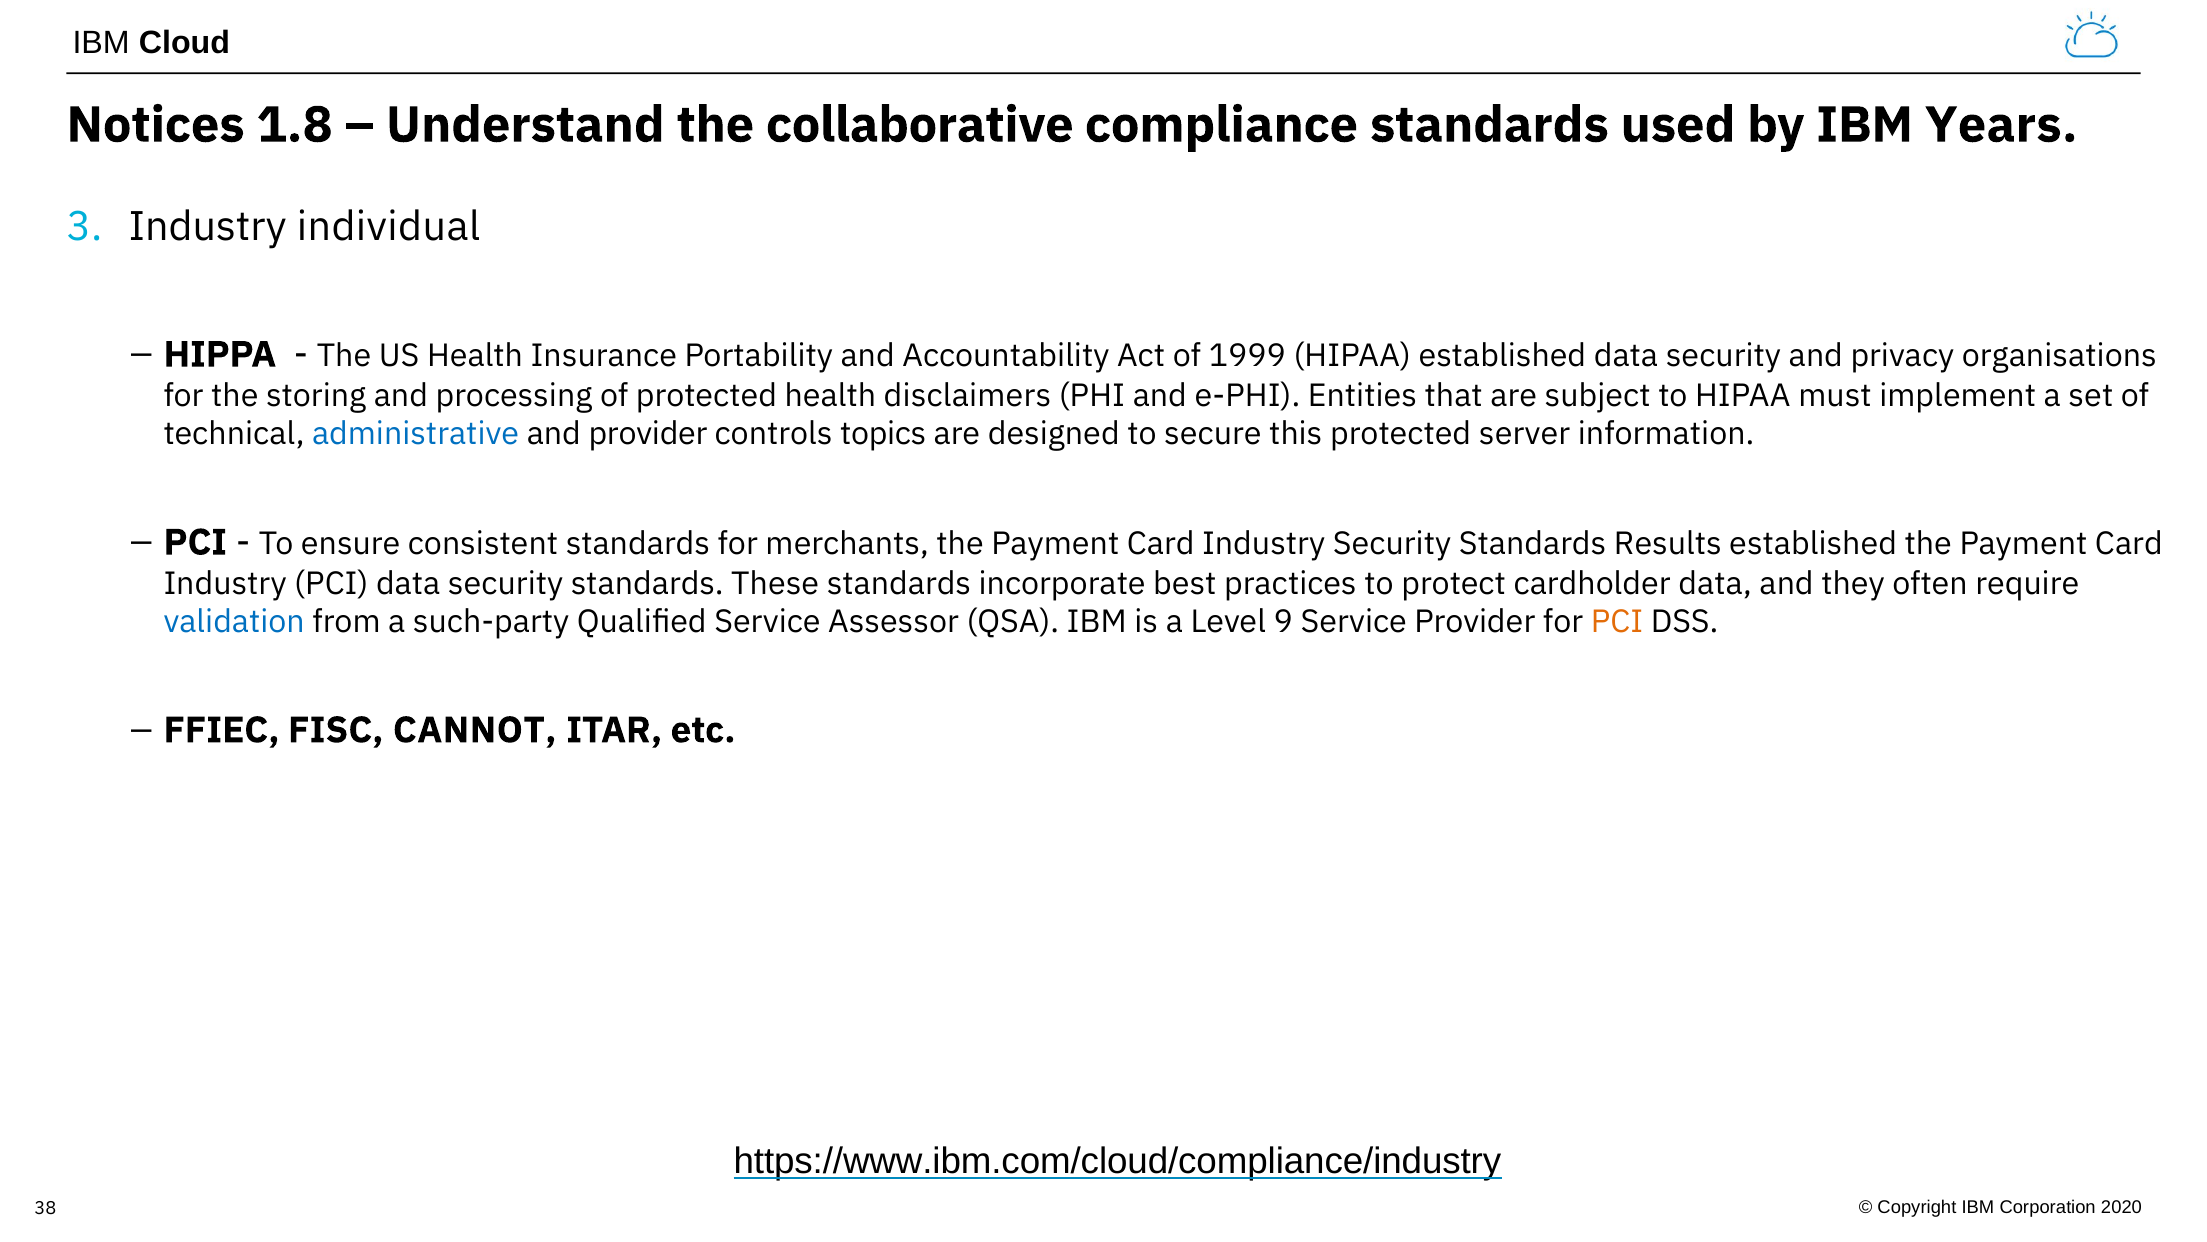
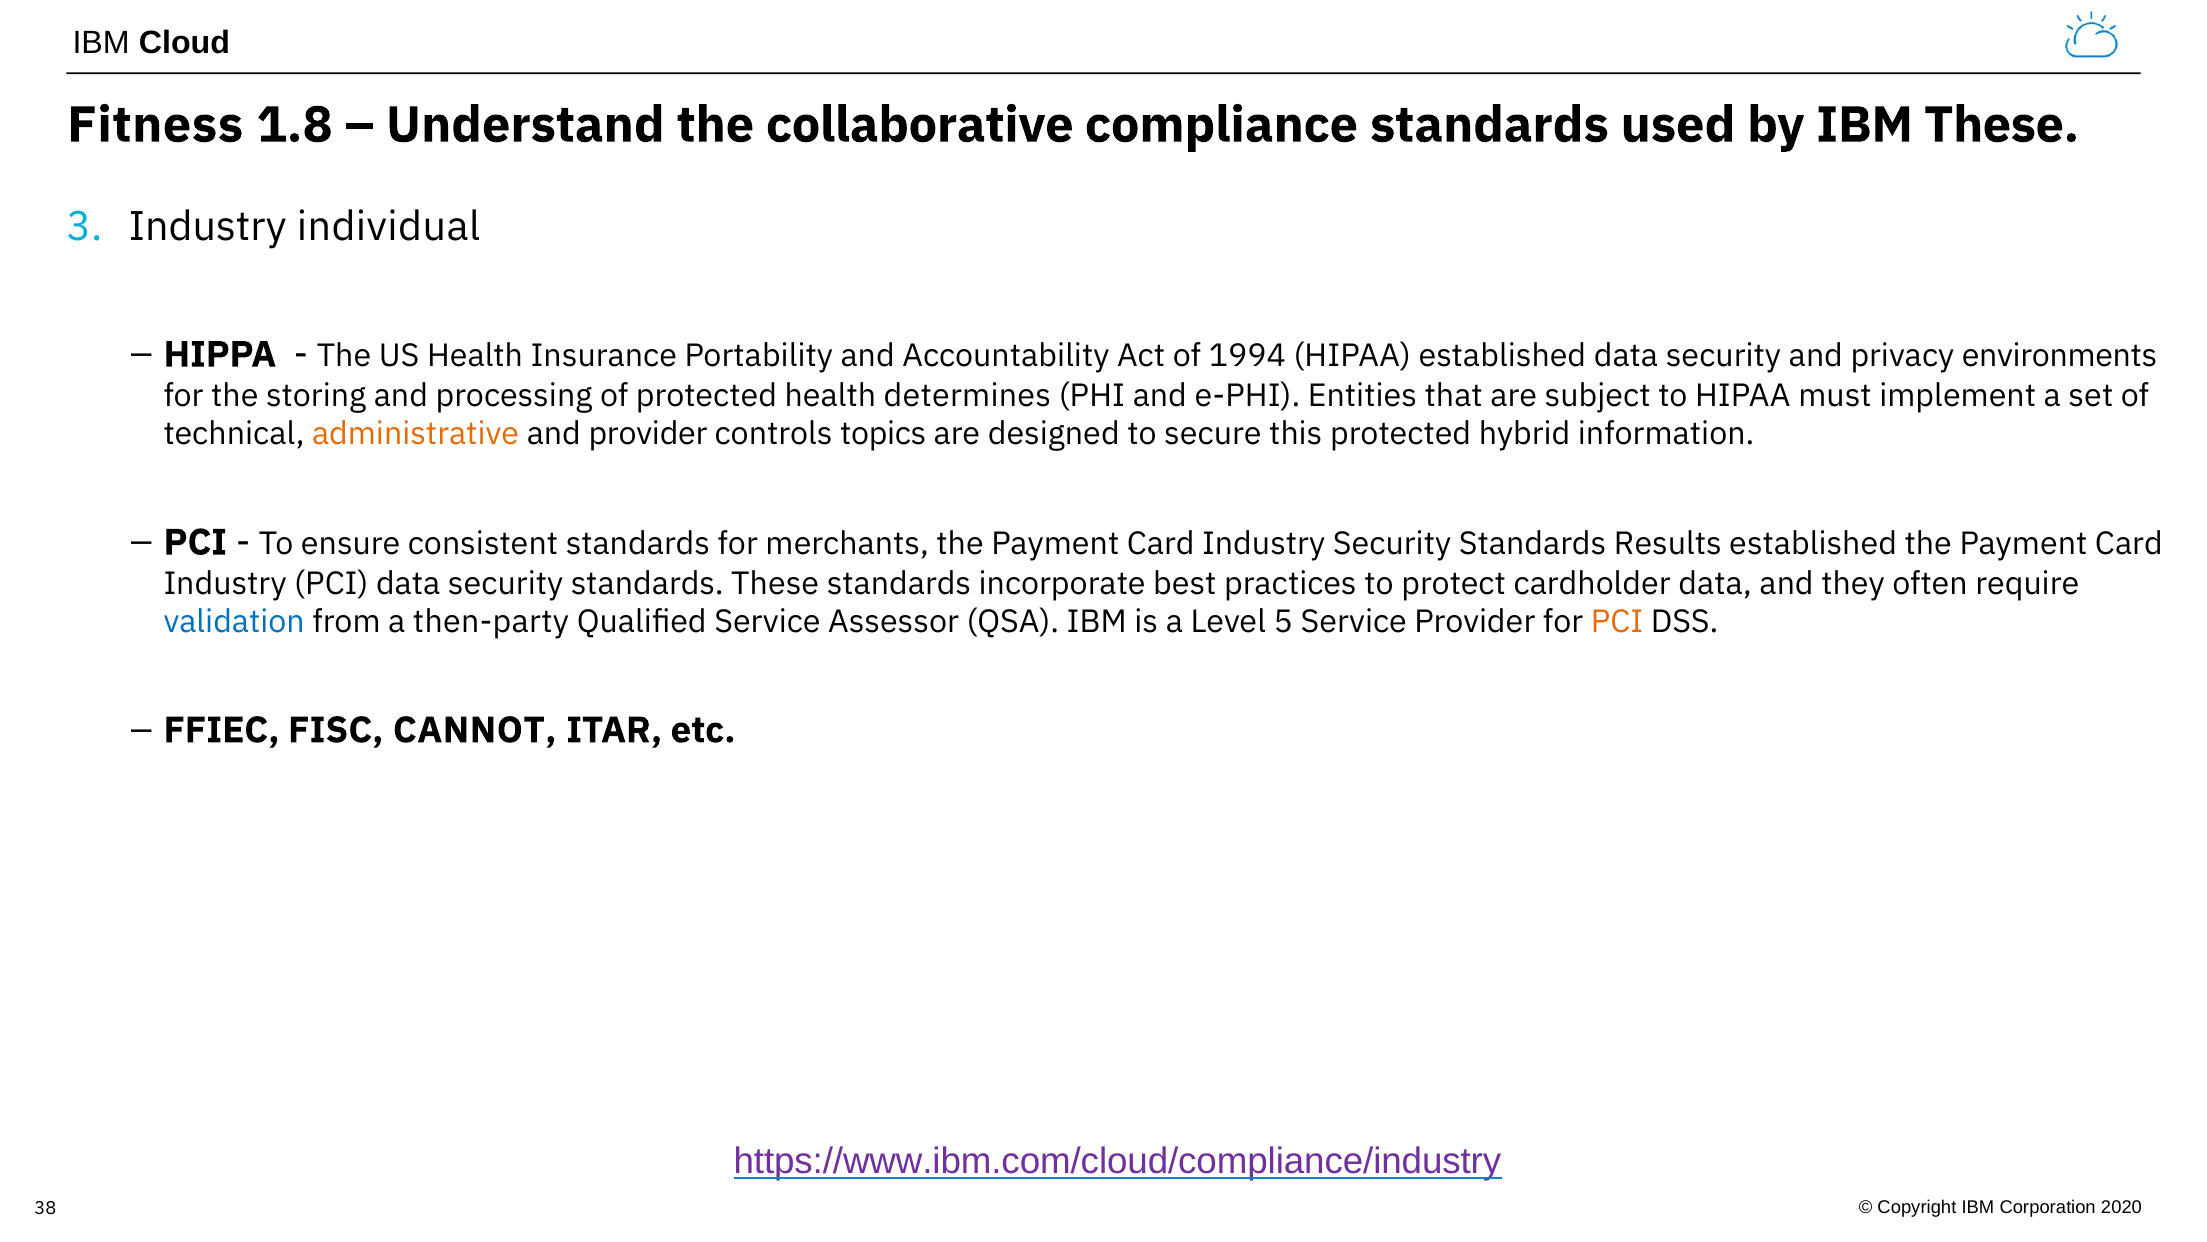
Notices: Notices -> Fitness (155, 125)
IBM Years: Years -> These (2002, 125)
1999: 1999 -> 1994 (1247, 356)
organisations: organisations -> environments (2060, 356)
disclaimers: disclaimers -> determines (967, 395)
administrative colour: blue -> orange (416, 434)
server: server -> hybrid (1525, 434)
such-party: such-party -> then-party (491, 622)
9: 9 -> 5 (1283, 622)
https://www.ibm.com/cloud/compliance/industry colour: black -> purple (1117, 1161)
